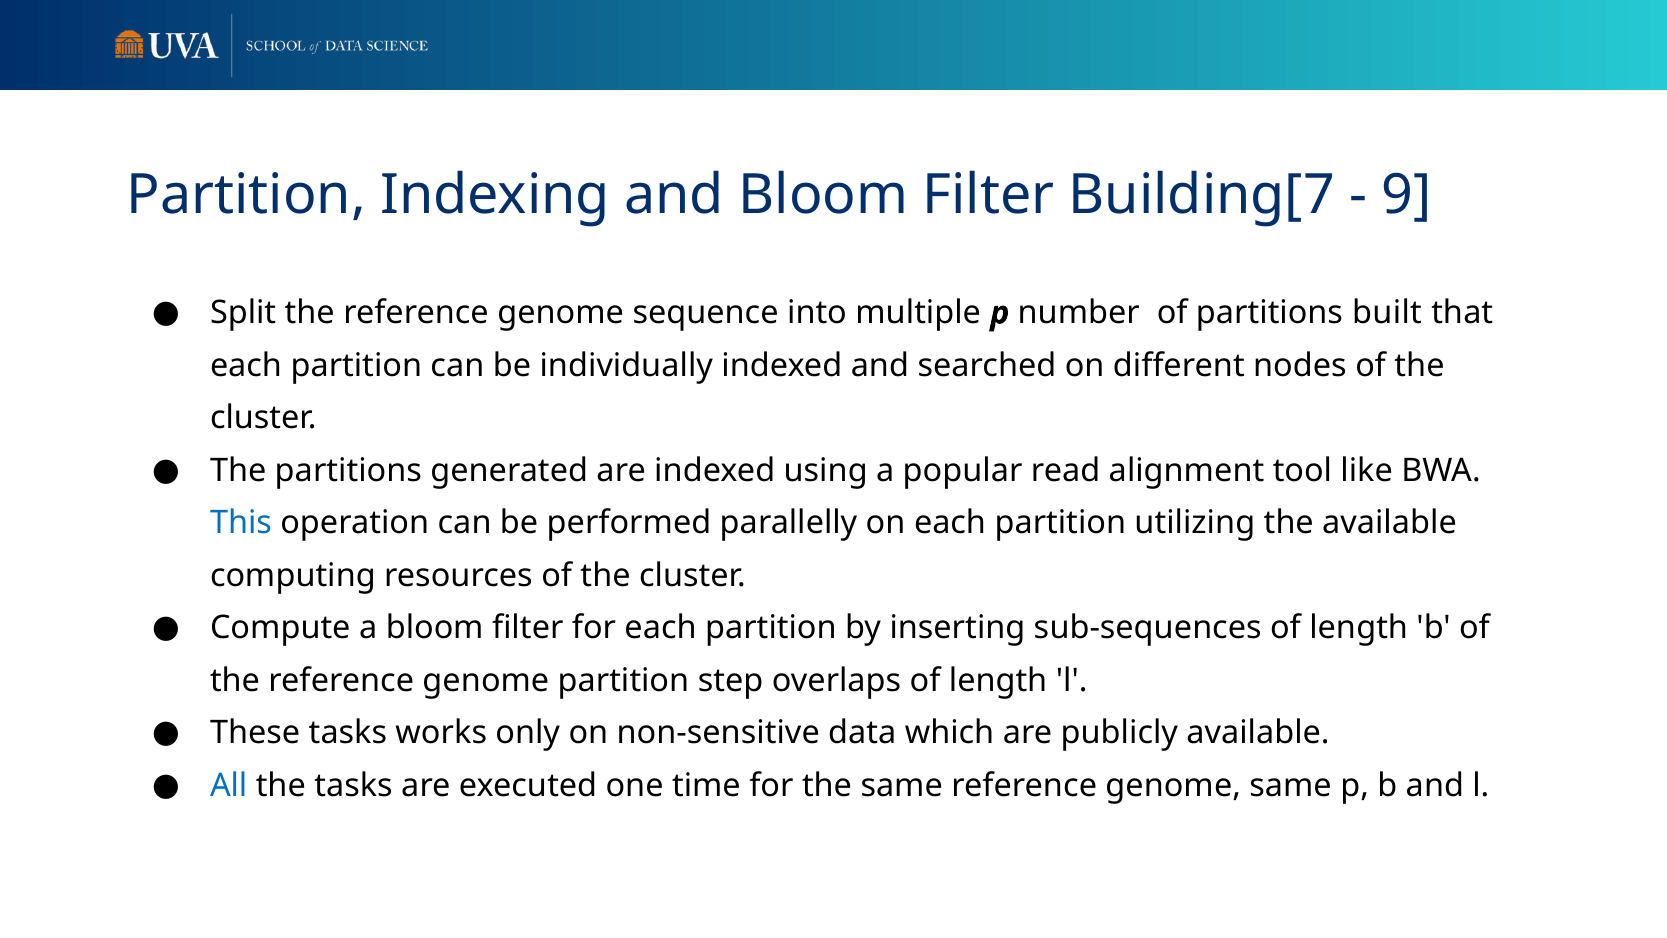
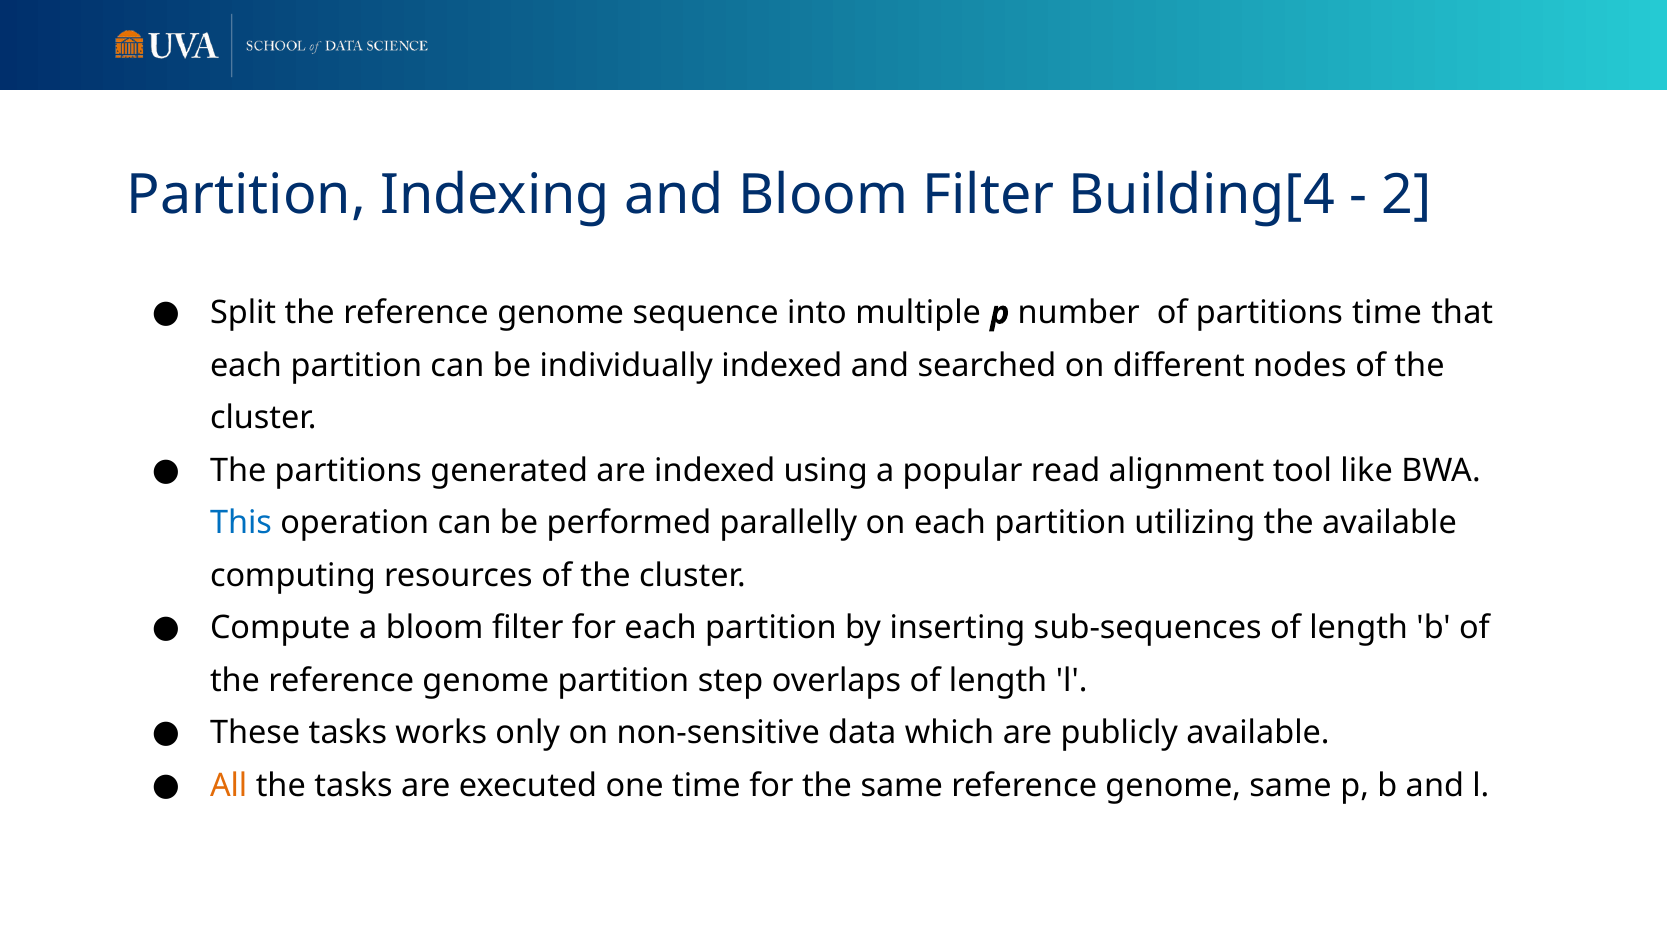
Building[7: Building[7 -> Building[4 (1202, 195)
9: 9 -> 2 (1407, 195)
partitions built: built -> time (1387, 313)
All colour: blue -> orange (229, 785)
